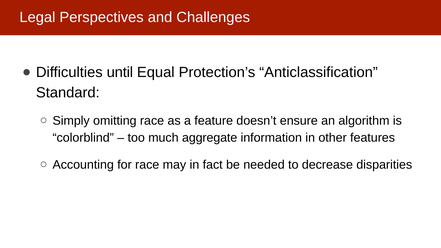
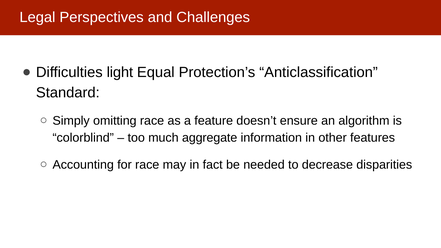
until: until -> light (120, 72)
